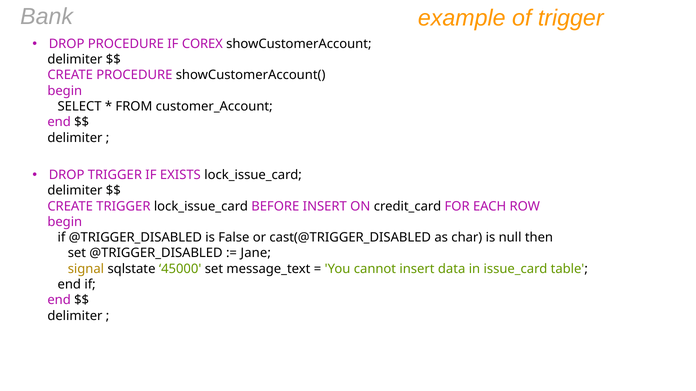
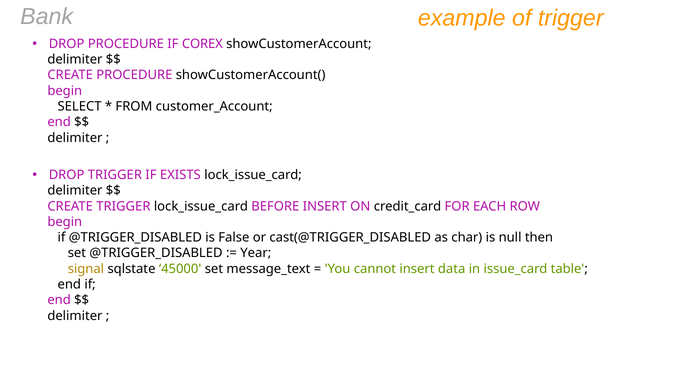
Jane: Jane -> Year (256, 253)
